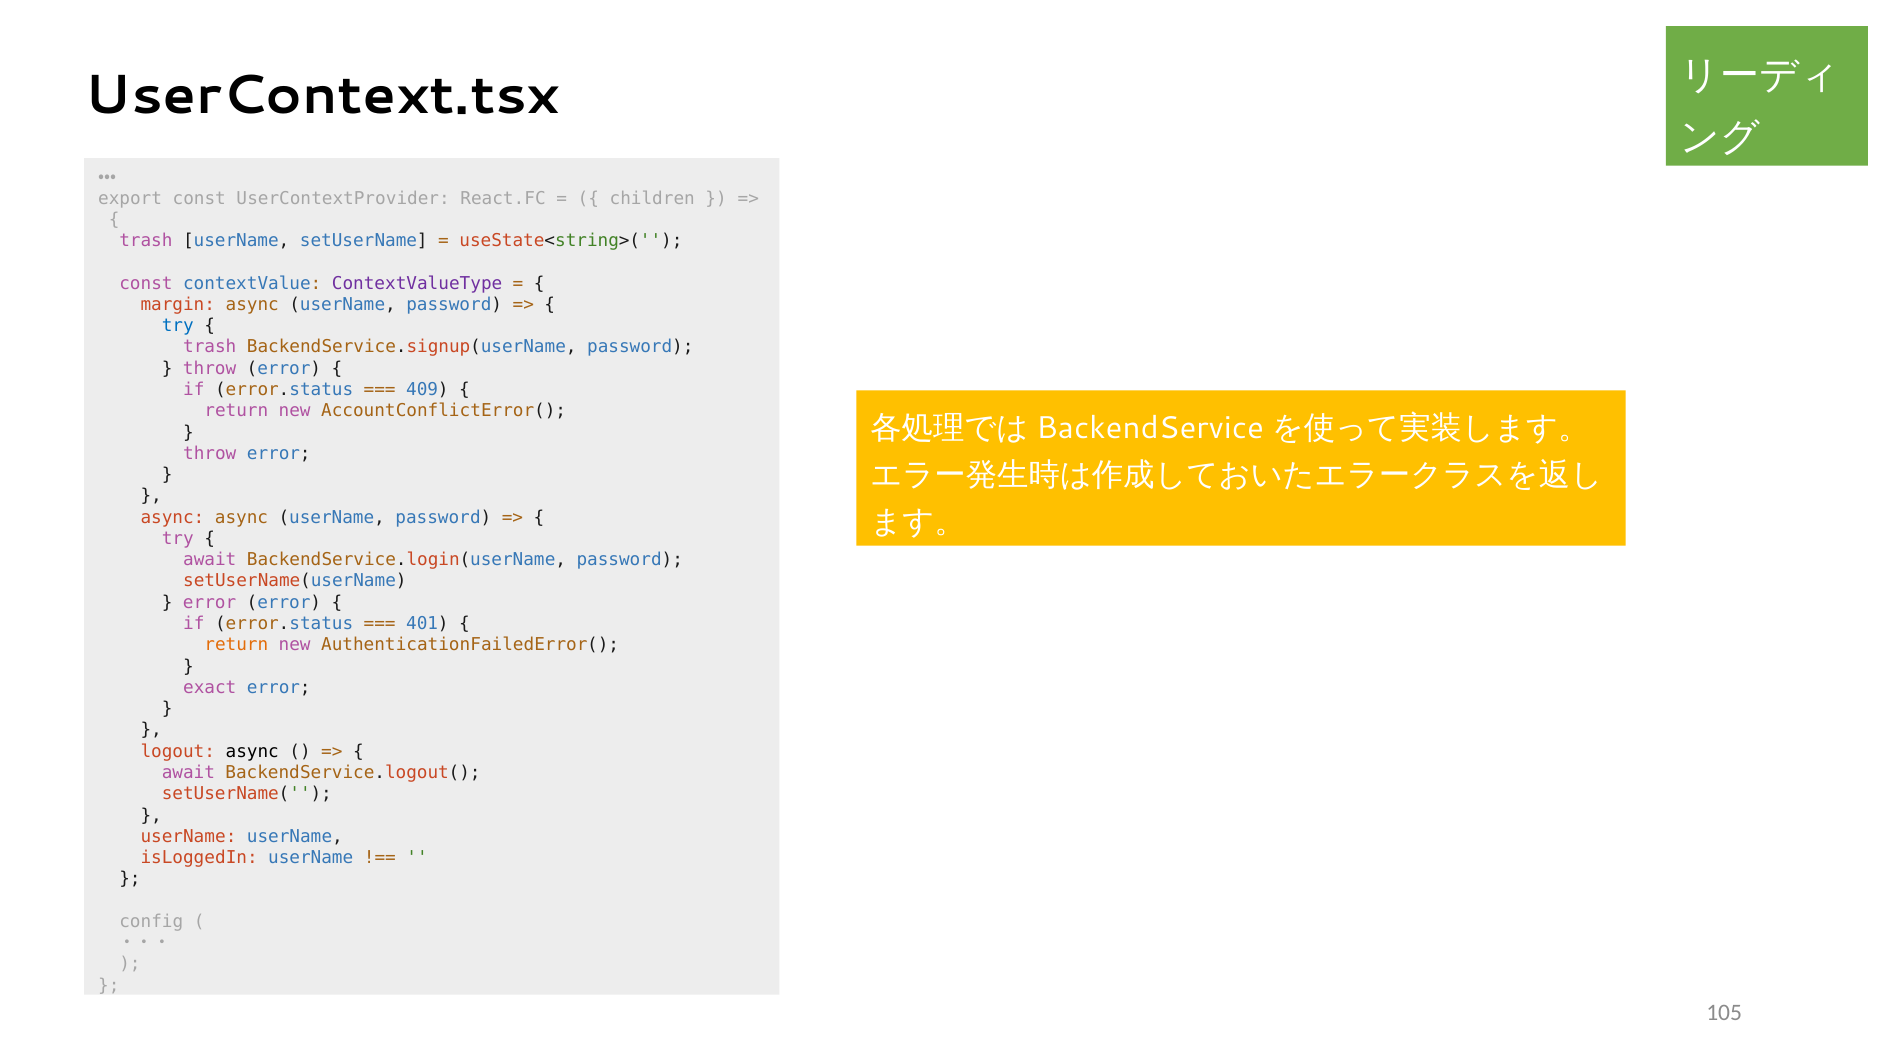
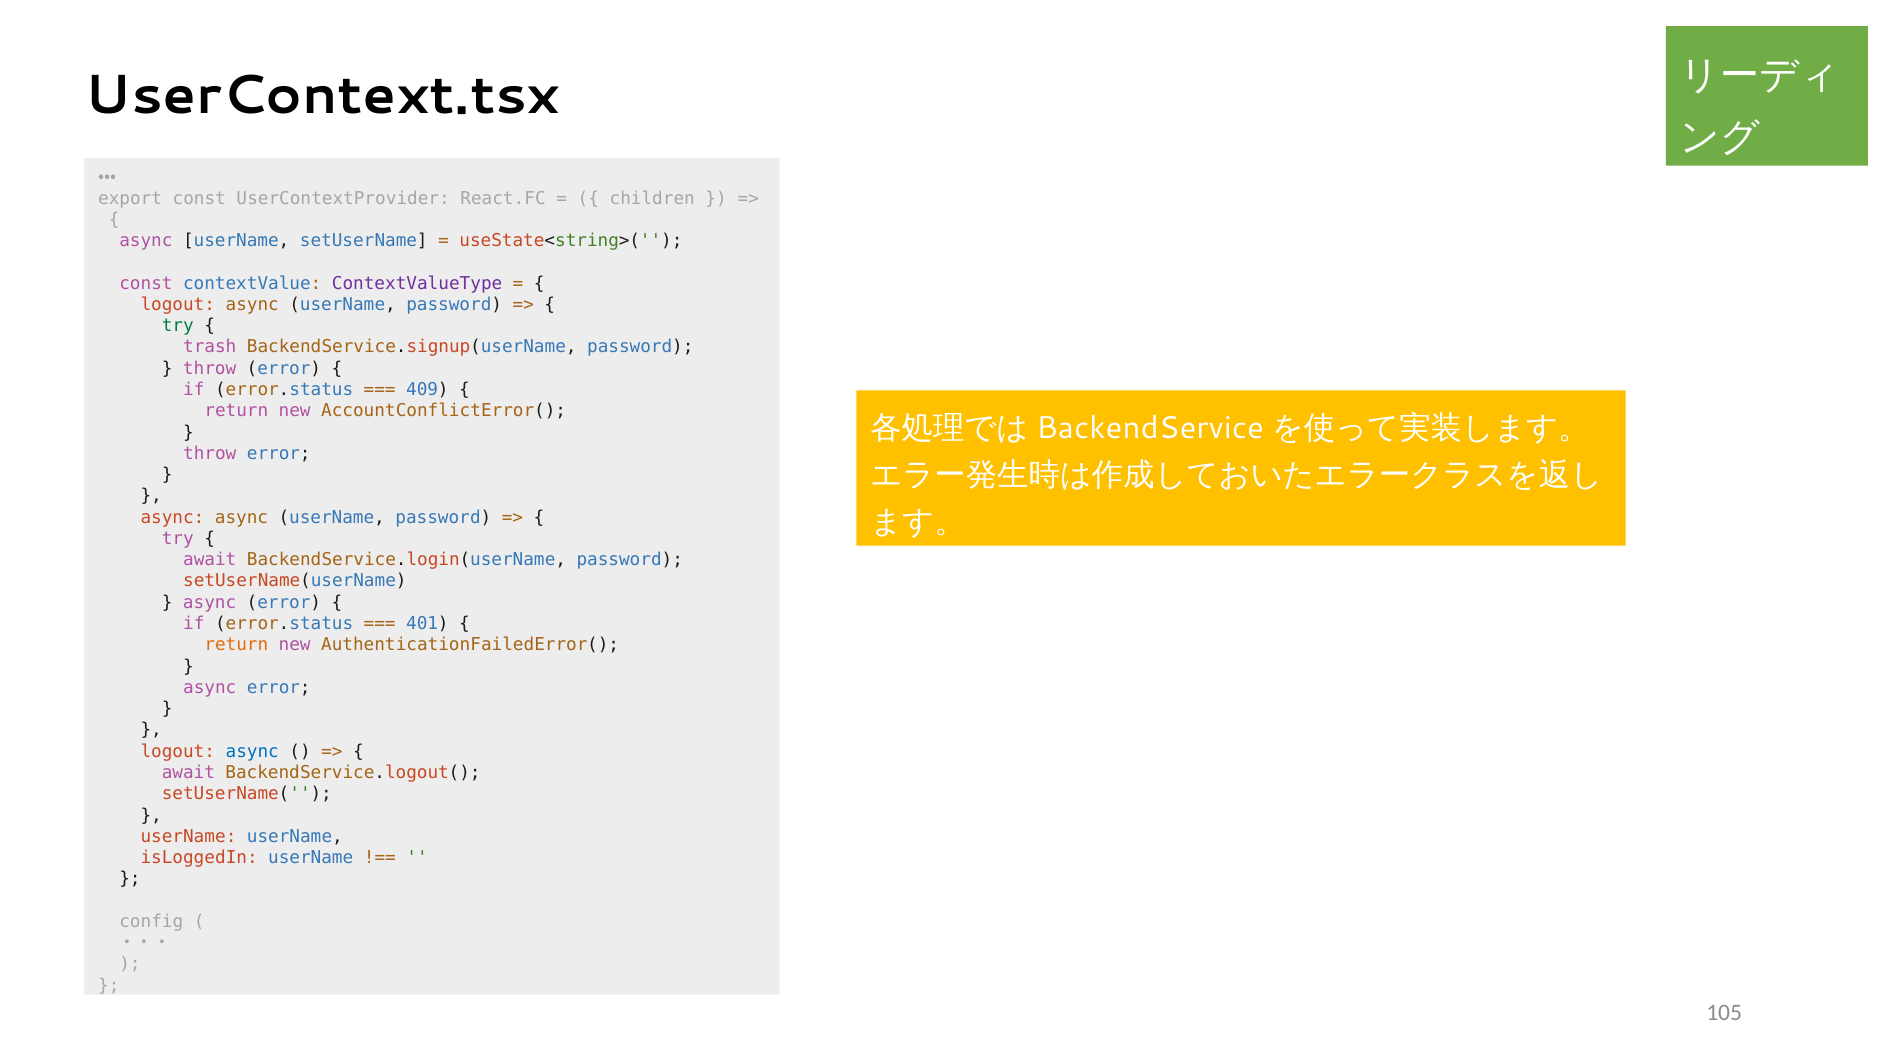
trash: trash -> async (146, 241)
margin: margin -> logout (178, 305)
try colour: blue -> green (178, 326)
error: error -> async (210, 602)
exact: exact -> async (210, 687)
async colour: black -> blue (252, 751)
